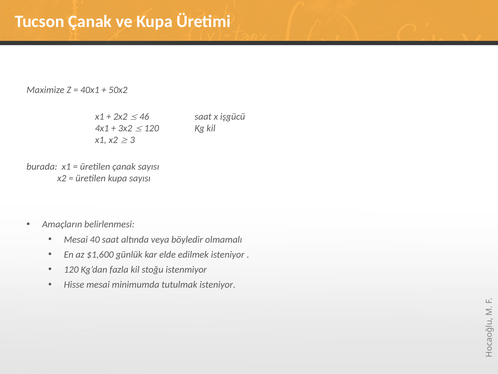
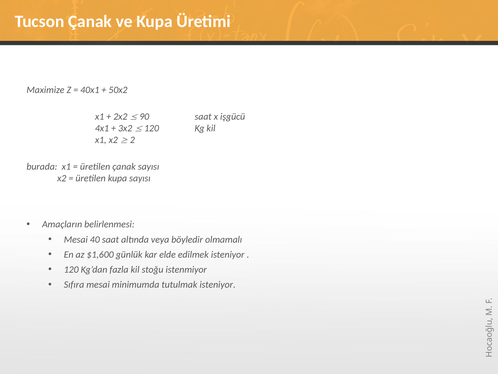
46: 46 -> 90 (144, 117)
3: 3 -> 2 (132, 140)
Hisse: Hisse -> Sıfıra (74, 284)
